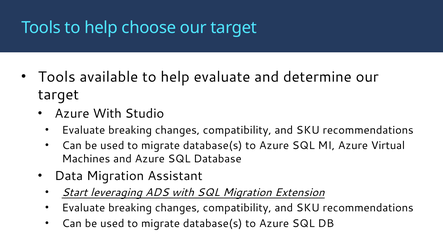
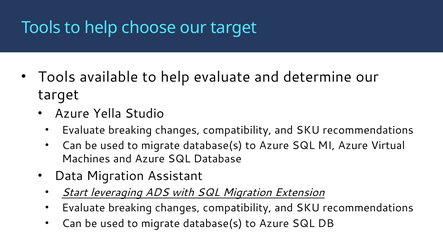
Azure With: With -> Yella (107, 114)
